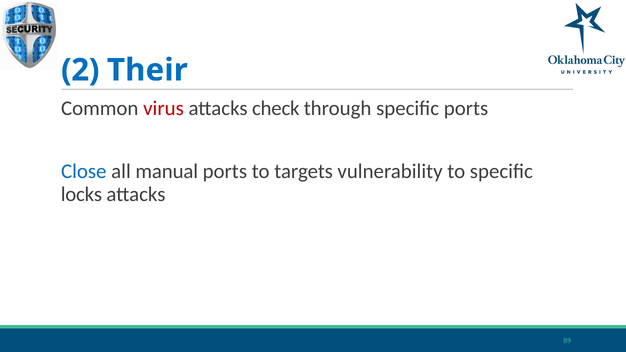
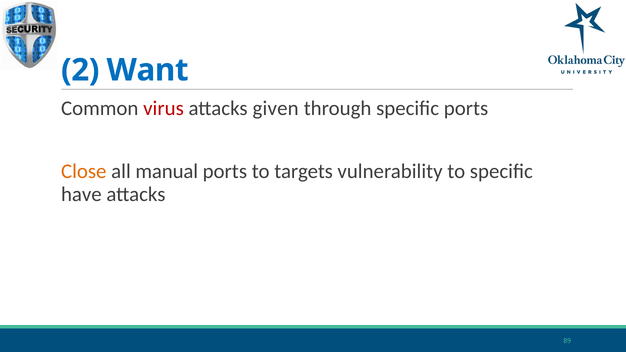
Their: Their -> Want (148, 70)
check: check -> given (276, 108)
Close colour: blue -> orange (84, 172)
locks: locks -> have (81, 194)
